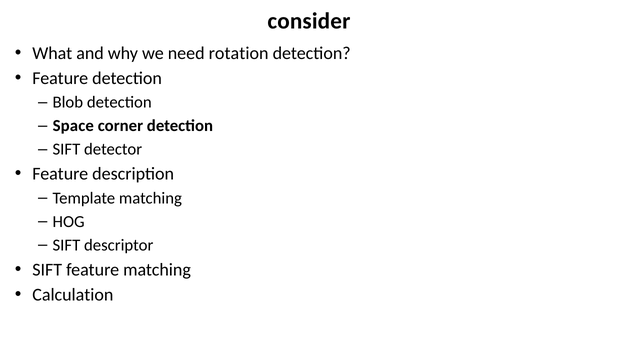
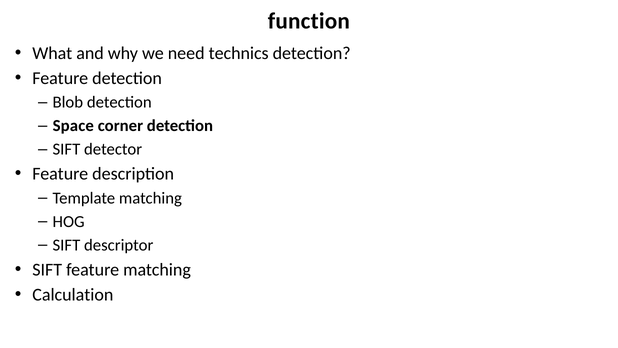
consider: consider -> function (309, 21)
rotation: rotation -> technics (239, 53)
